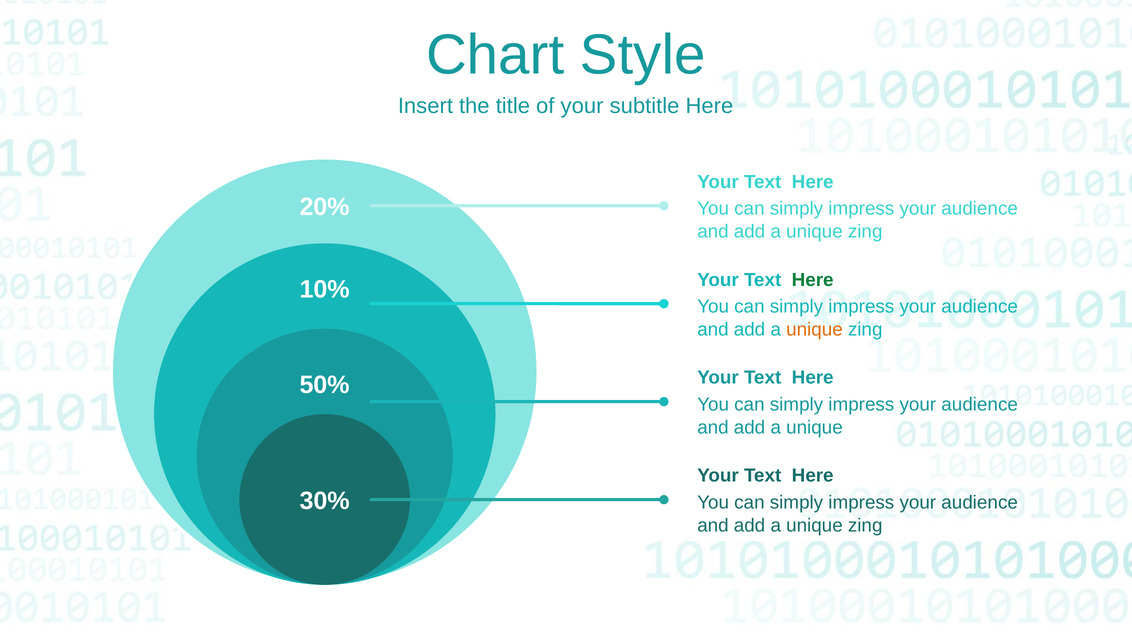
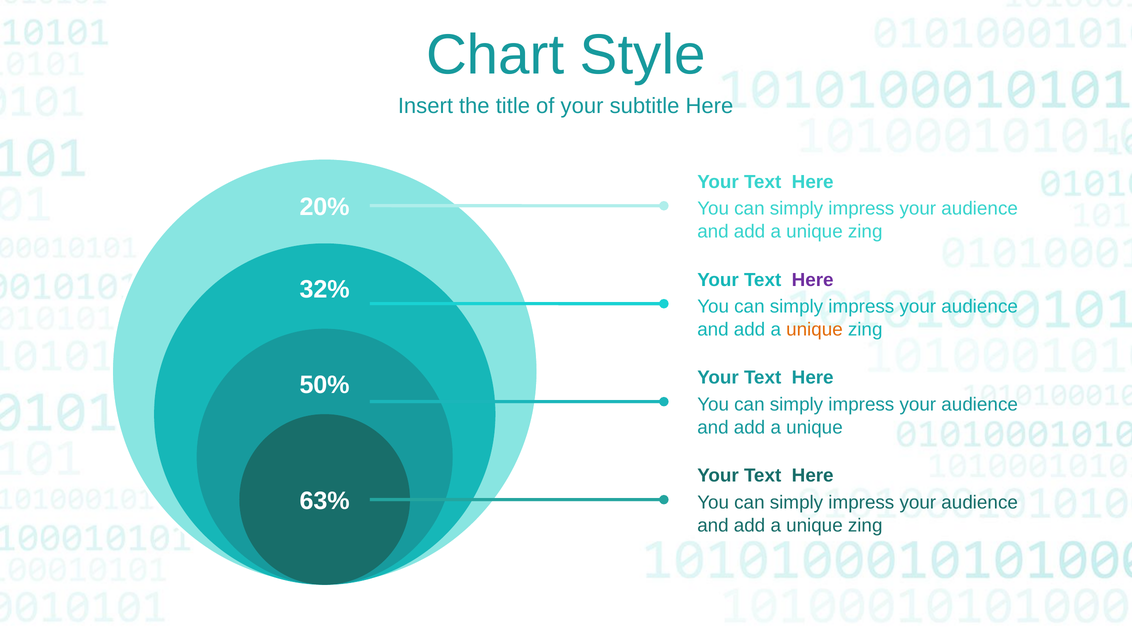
Here colour: green -> purple (813, 280)
10%: 10% -> 32% (325, 289)
30%: 30% -> 63% (325, 501)
